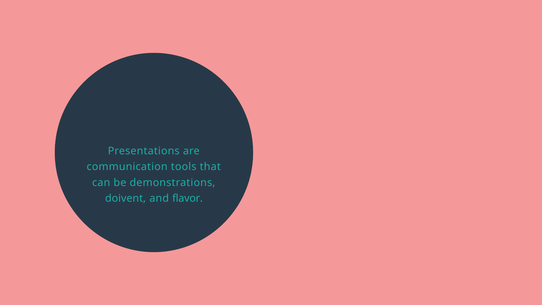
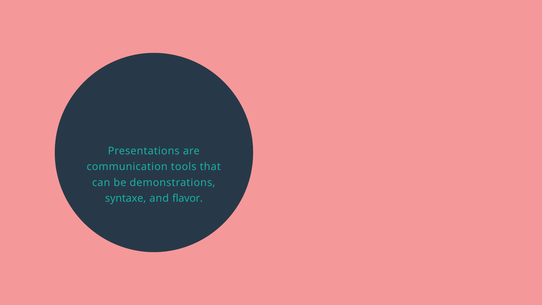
doivent: doivent -> syntaxe (126, 198)
